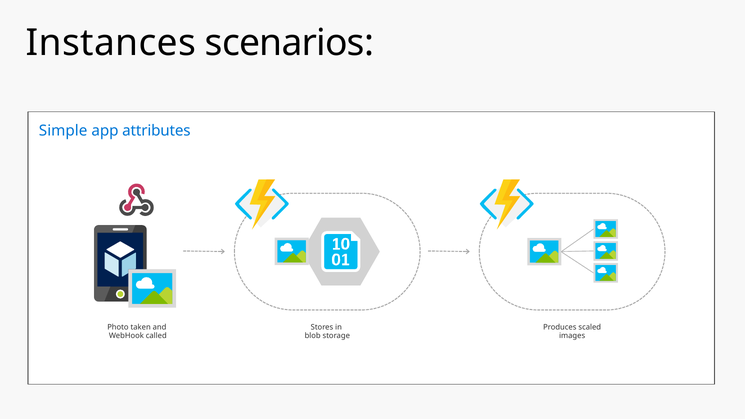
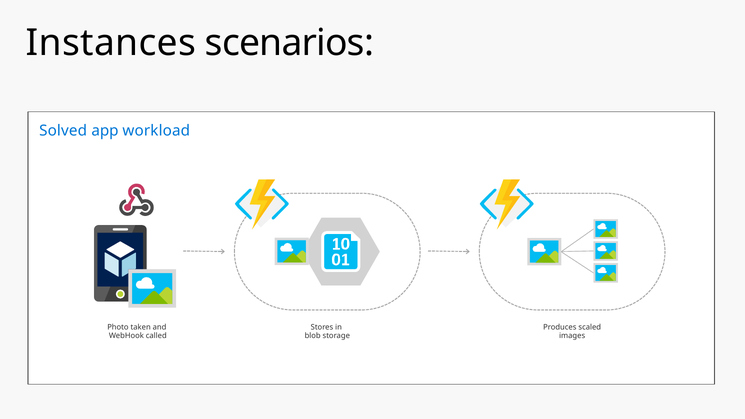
Simple: Simple -> Solved (63, 131)
attributes: attributes -> workload (156, 131)
